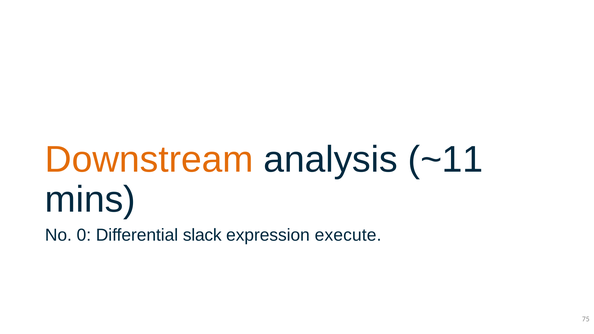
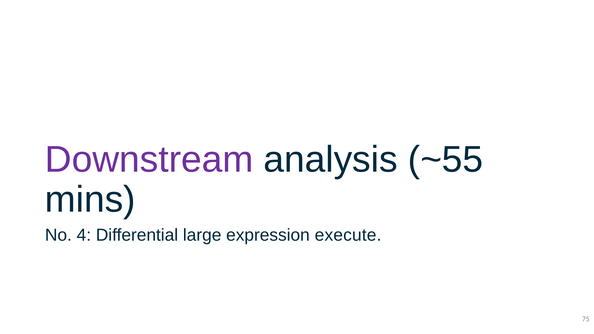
Downstream colour: orange -> purple (149, 160)
~11: ~11 -> ~55 (446, 160)
0: 0 -> 4 (84, 235)
slack: slack -> large (202, 235)
